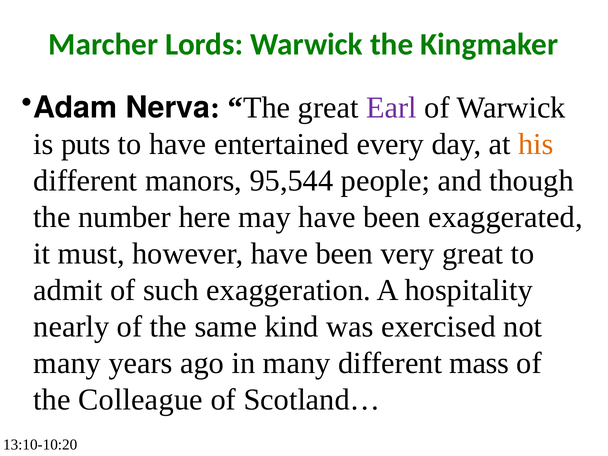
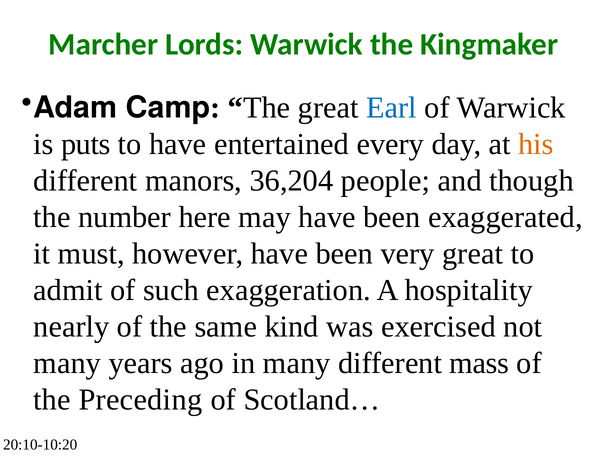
Nerva: Nerva -> Camp (168, 108)
Earl colour: purple -> blue (392, 108)
95,544: 95,544 -> 36,204 (291, 181)
Colleague: Colleague -> Preceding (140, 400)
13:10-10:20: 13:10-10:20 -> 20:10-10:20 (40, 445)
